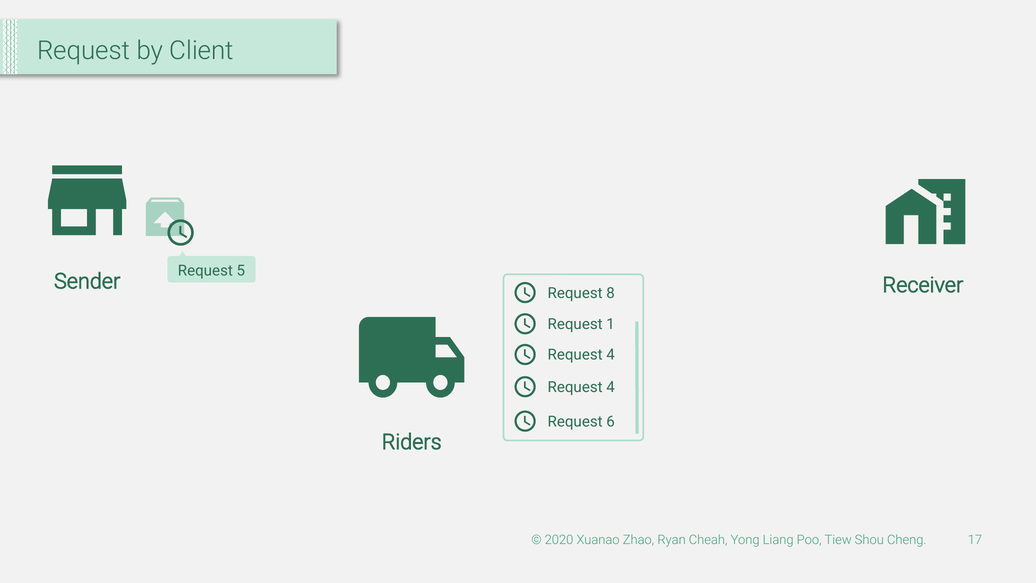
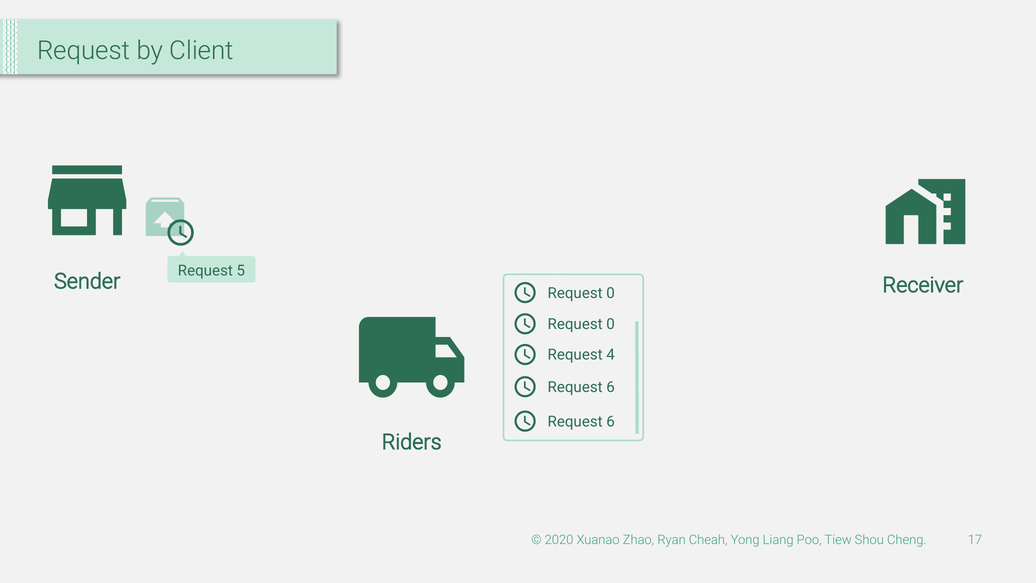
8: 8 -> 0 (611, 293)
1: 1 -> 0 (611, 324)
4: 4 -> 6 (611, 387)
